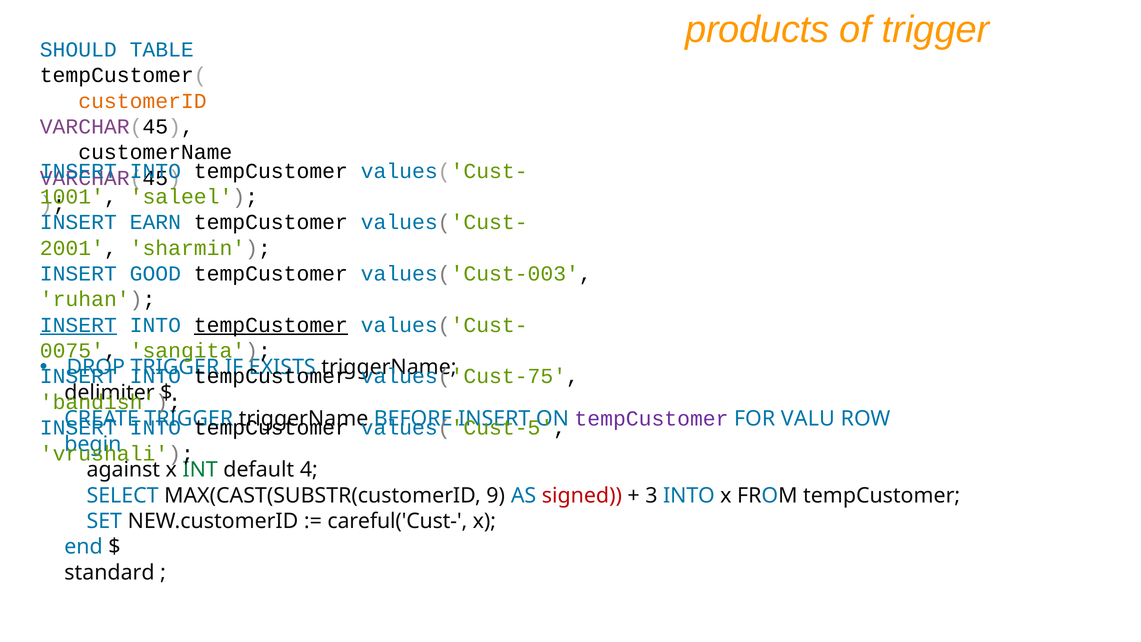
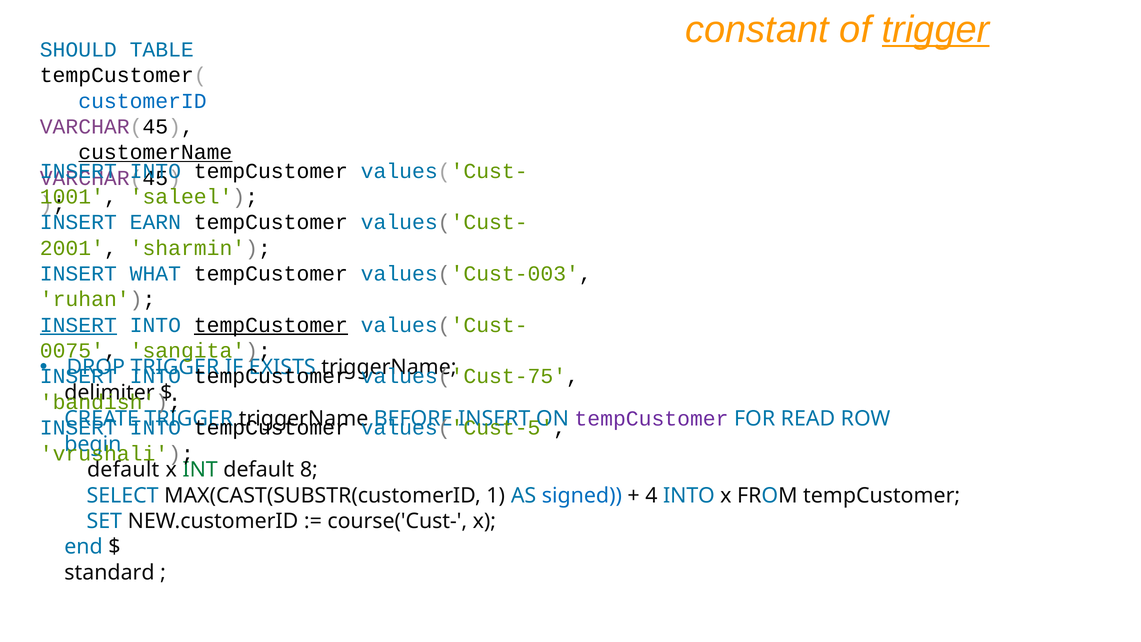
products: products -> constant (757, 30)
trigger underline: none -> present (936, 30)
customerID colour: orange -> blue (142, 101)
customerName underline: none -> present (155, 152)
GOOD: GOOD -> WHAT (155, 274)
VALU: VALU -> READ (808, 418)
against: against -> default (123, 470)
4: 4 -> 8 (309, 470)
9: 9 -> 1 (496, 495)
signed colour: red -> blue (582, 495)
3: 3 -> 4 (651, 495)
careful('Cust-: careful('Cust- -> course('Cust- (397, 521)
